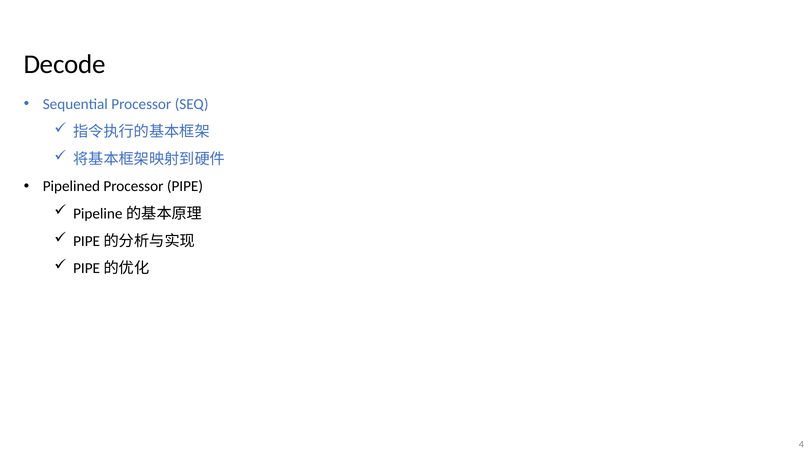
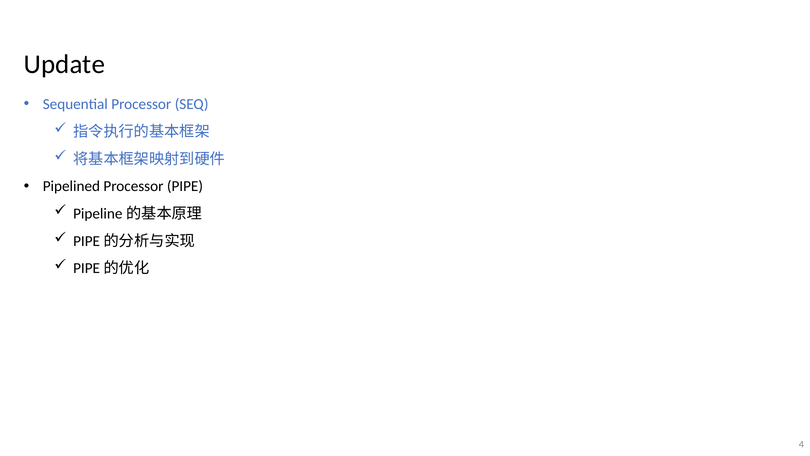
Decode: Decode -> Update (64, 64)
